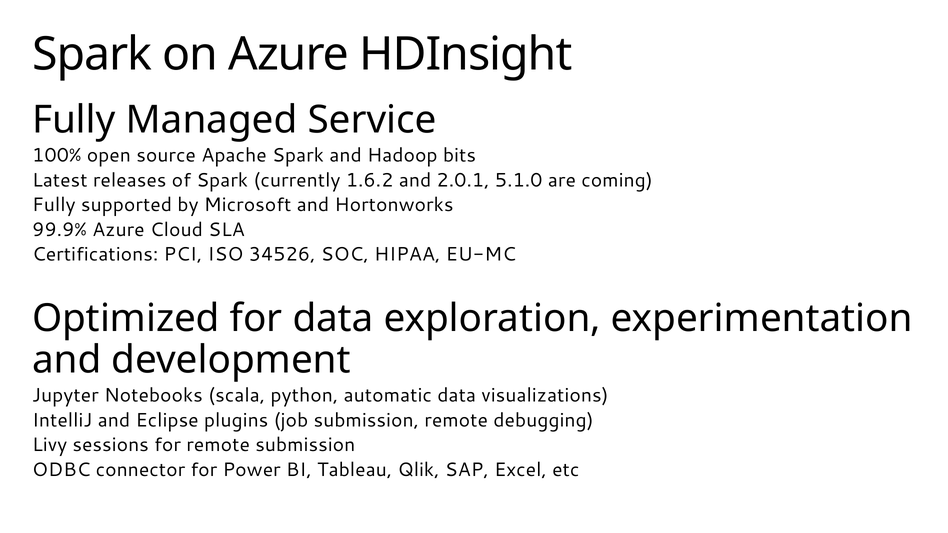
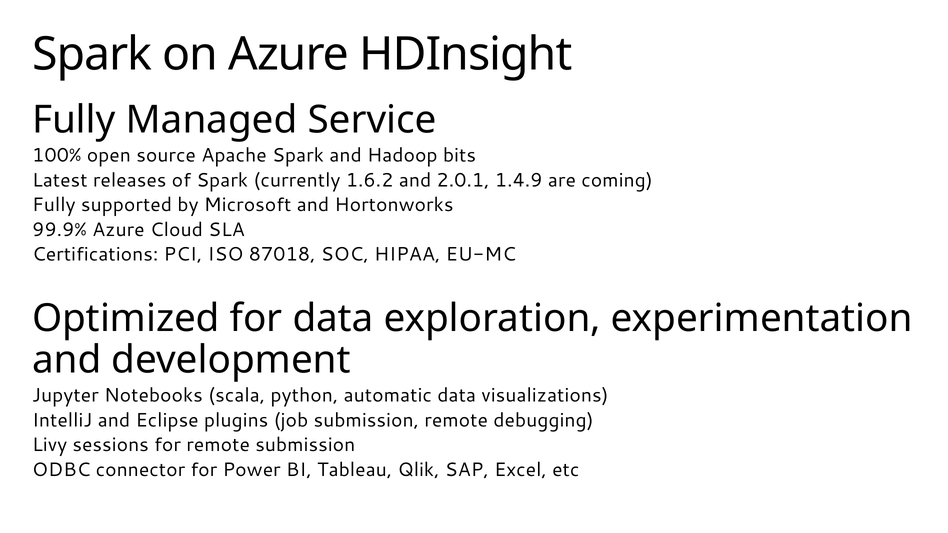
5.1.0: 5.1.0 -> 1.4.9 (519, 180)
34526: 34526 -> 87018 (282, 255)
